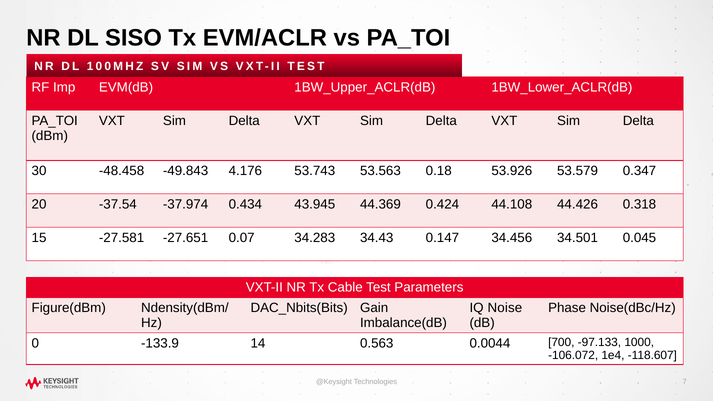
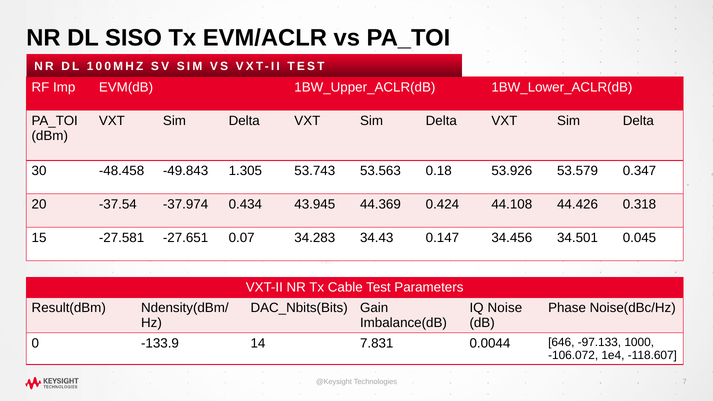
4.176: 4.176 -> 1.305 (245, 171)
Figure(dBm: Figure(dBm -> Result(dBm (69, 308)
0.563: 0.563 -> 7.831 (377, 343)
700: 700 -> 646 (561, 342)
